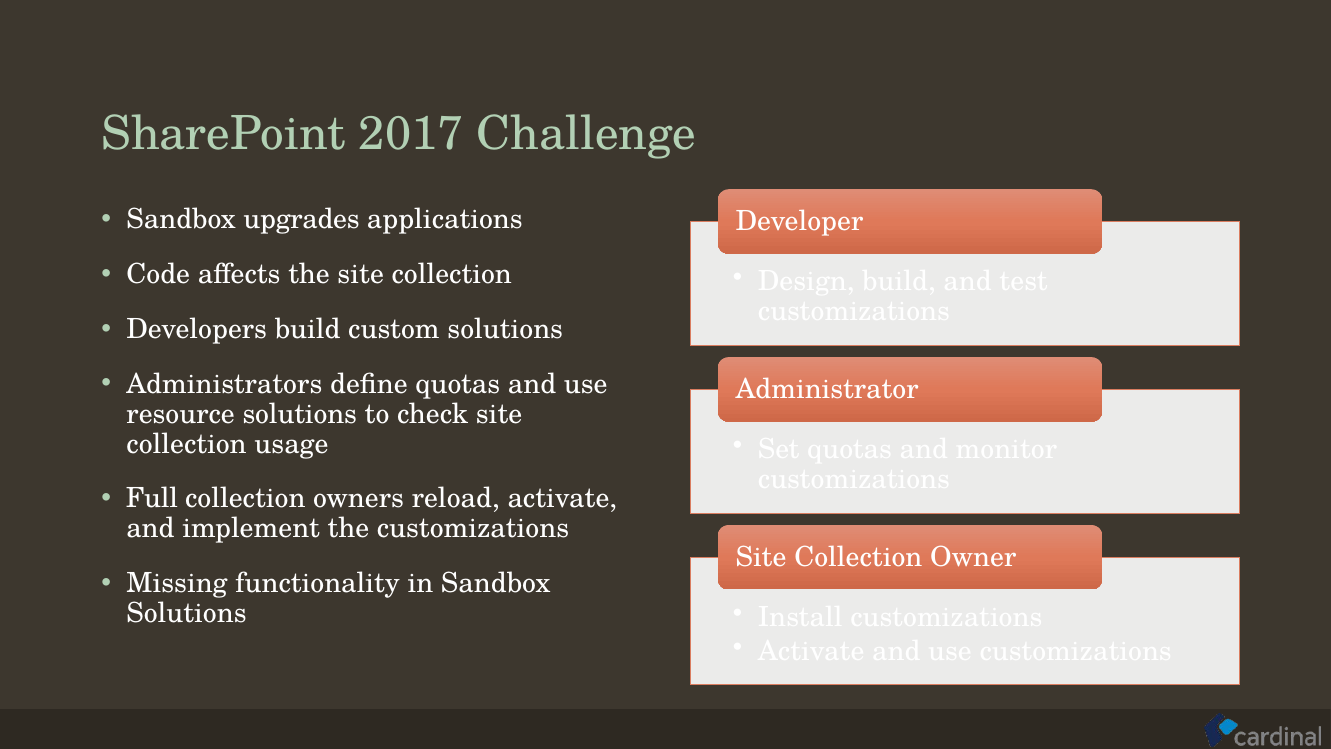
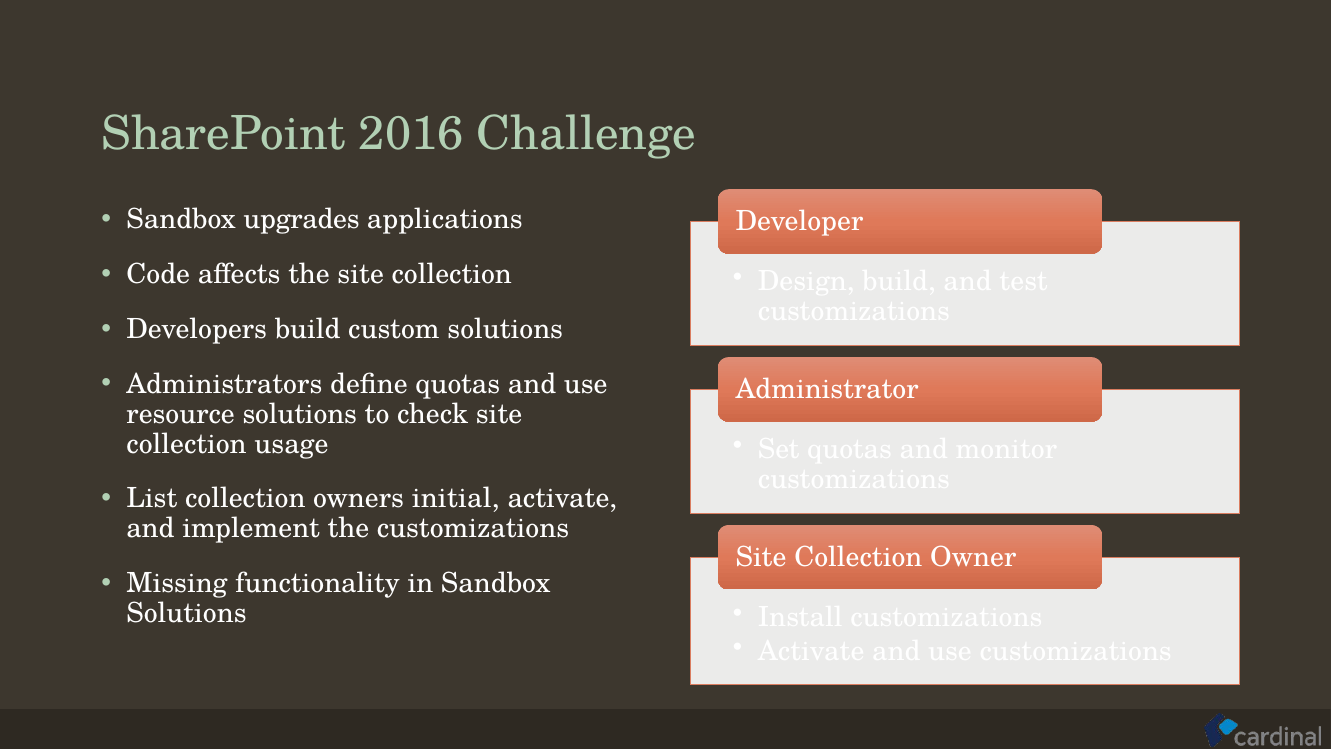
2017: 2017 -> 2016 (411, 134)
Full: Full -> List (152, 499)
reload: reload -> initial (456, 499)
